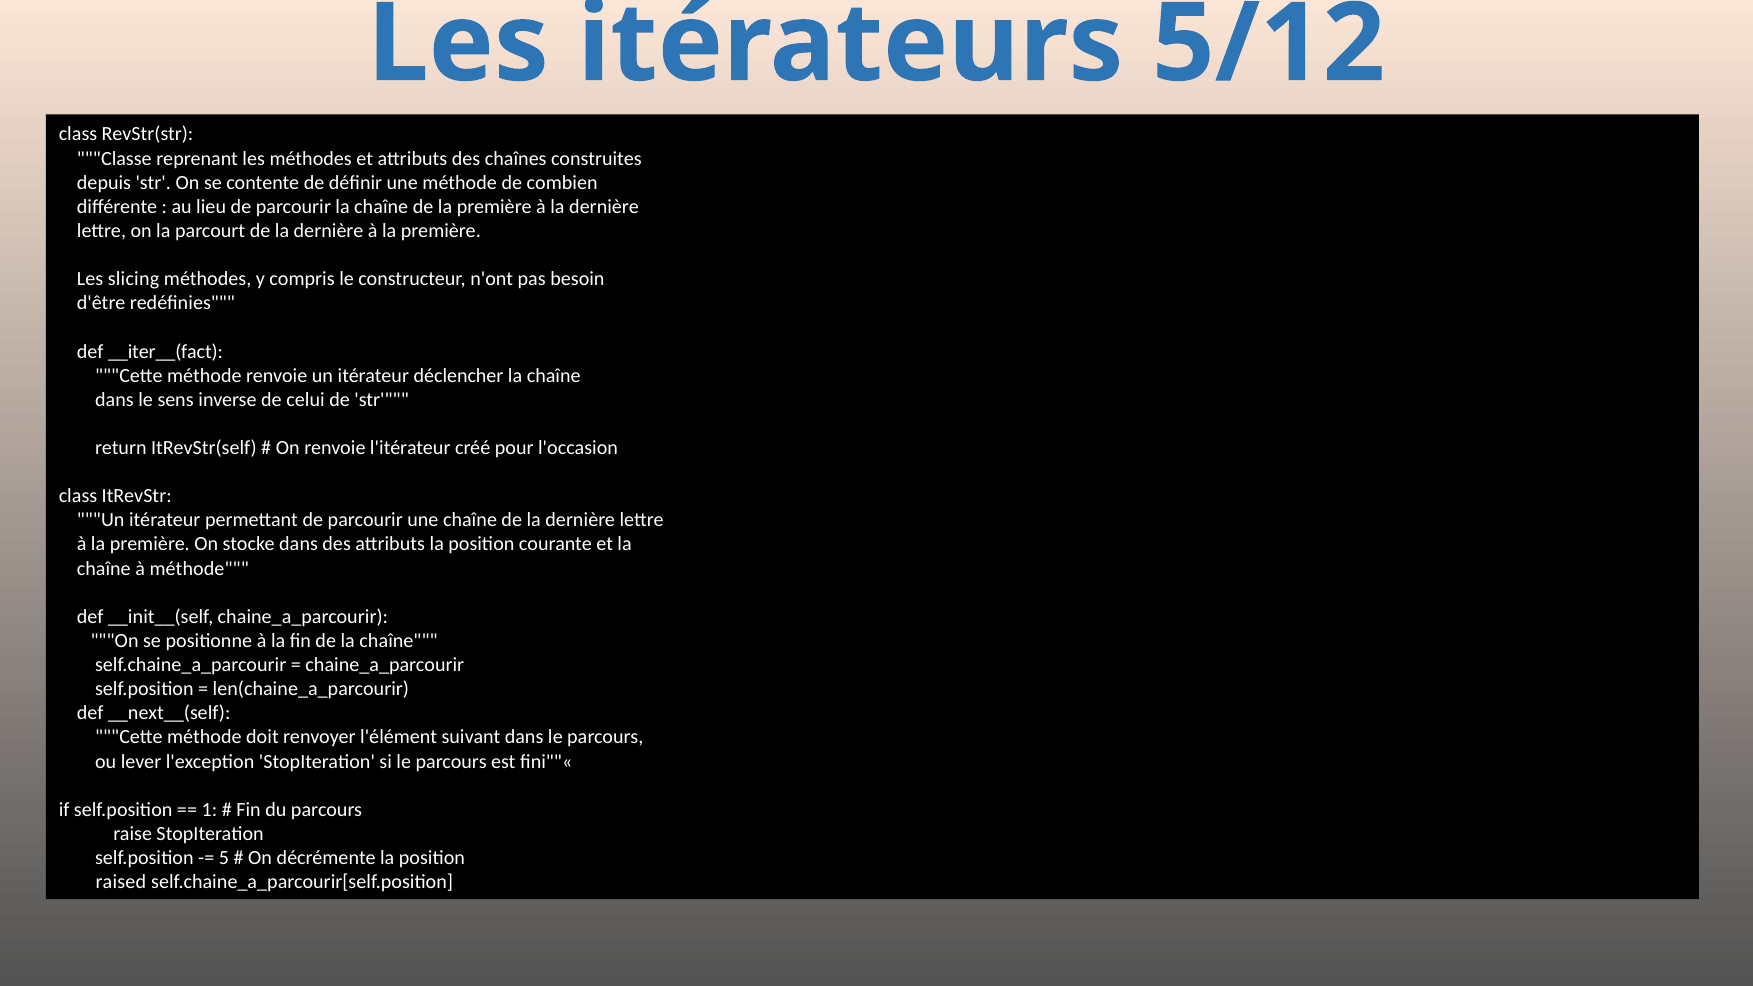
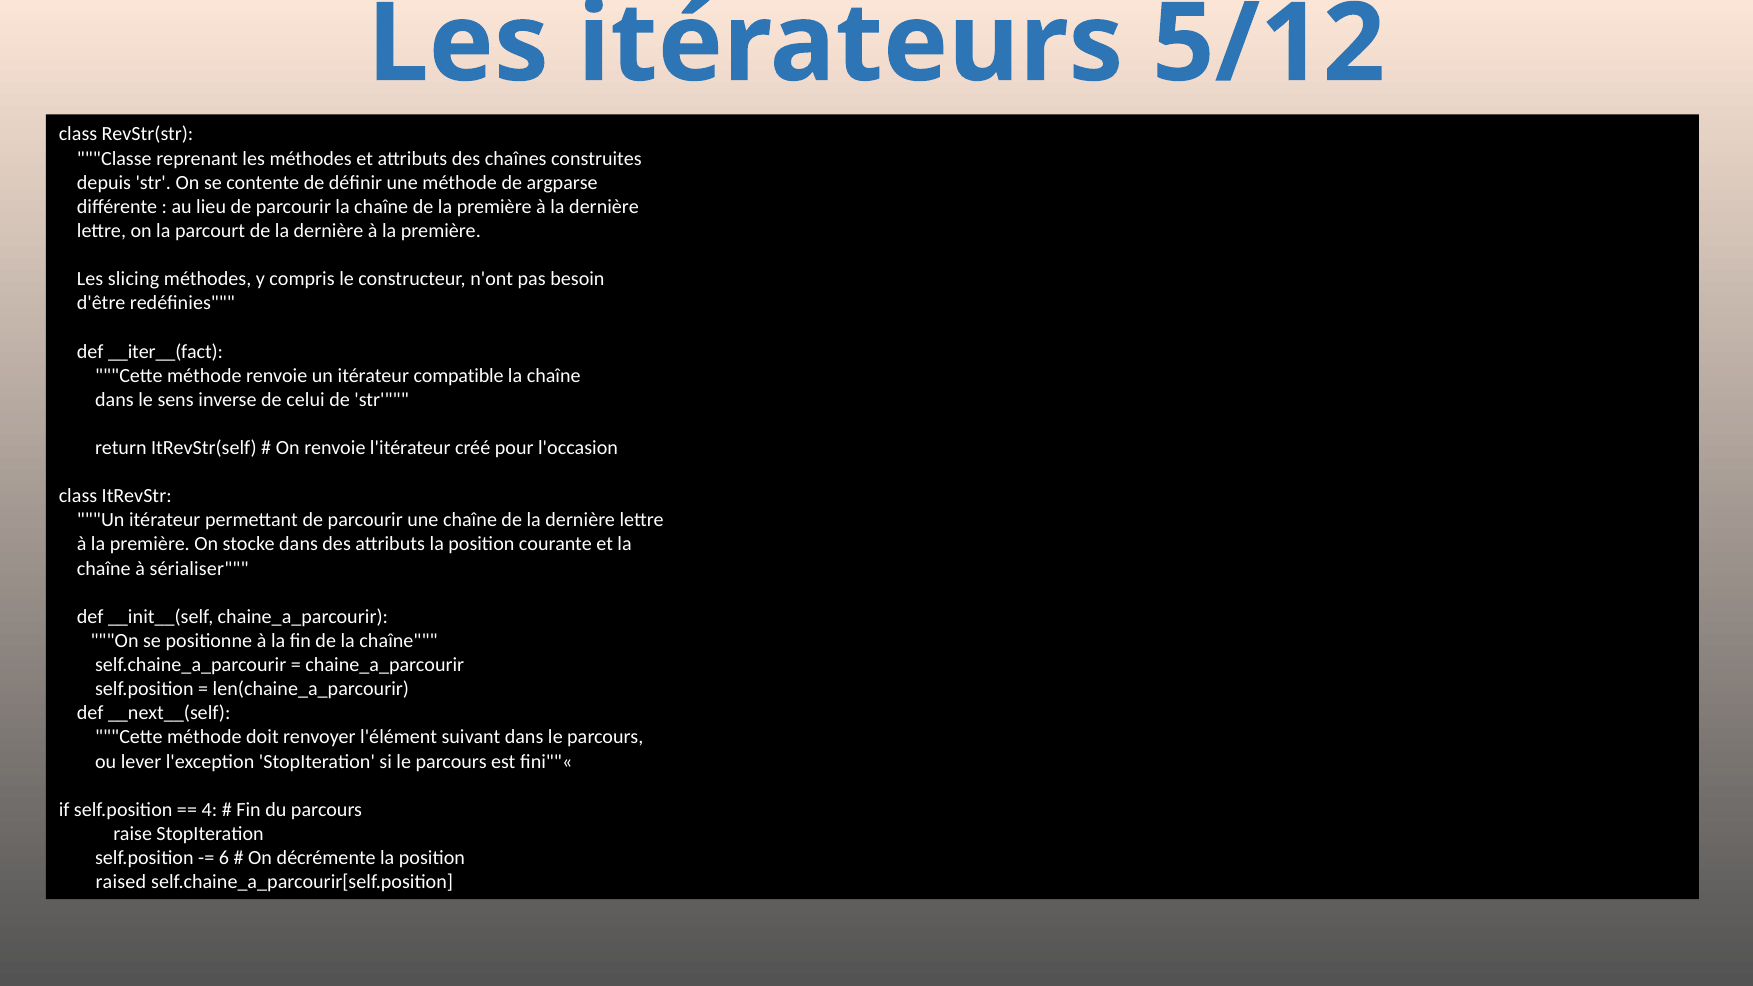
combien: combien -> argparse (562, 183)
déclencher: déclencher -> compatible (459, 376)
à méthode: méthode -> sérialiser (199, 568)
1: 1 -> 4 (209, 810)
5: 5 -> 6 (224, 858)
